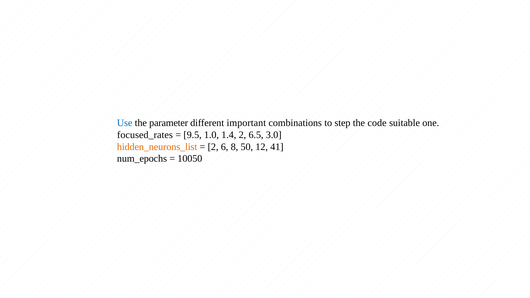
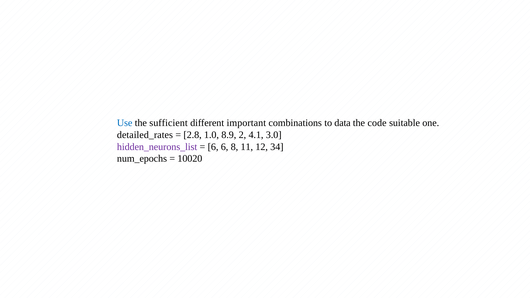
parameter: parameter -> sufficient (169, 123)
step: step -> data (343, 123)
focused_rates: focused_rates -> detailed_rates (145, 135)
9.5: 9.5 -> 2.8 (193, 135)
1.4: 1.4 -> 8.9 (229, 135)
6.5: 6.5 -> 4.1 (256, 135)
hidden_neurons_list colour: orange -> purple (157, 147)
2: 2 -> 6 (213, 147)
50: 50 -> 11 (247, 147)
41: 41 -> 34 (277, 147)
10050: 10050 -> 10020 (190, 159)
